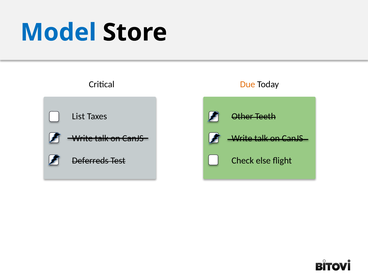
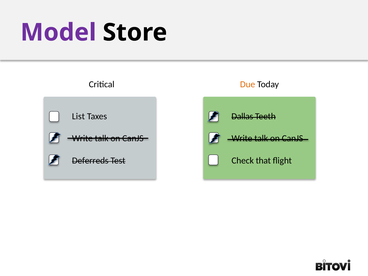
Model colour: blue -> purple (58, 32)
Other: Other -> Dallas (242, 116)
else: else -> that (263, 161)
